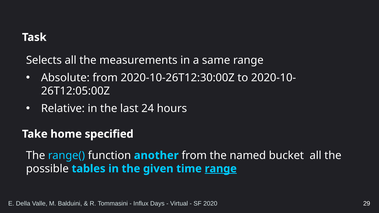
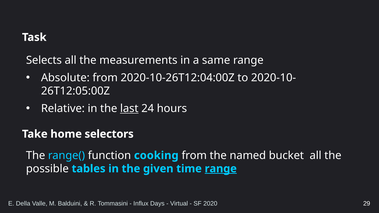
2020-10-26T12:30:00Z: 2020-10-26T12:30:00Z -> 2020-10-26T12:04:00Z (178, 78)
last underline: none -> present (129, 109)
specified: specified -> selectors (109, 134)
another: another -> cooking (156, 156)
